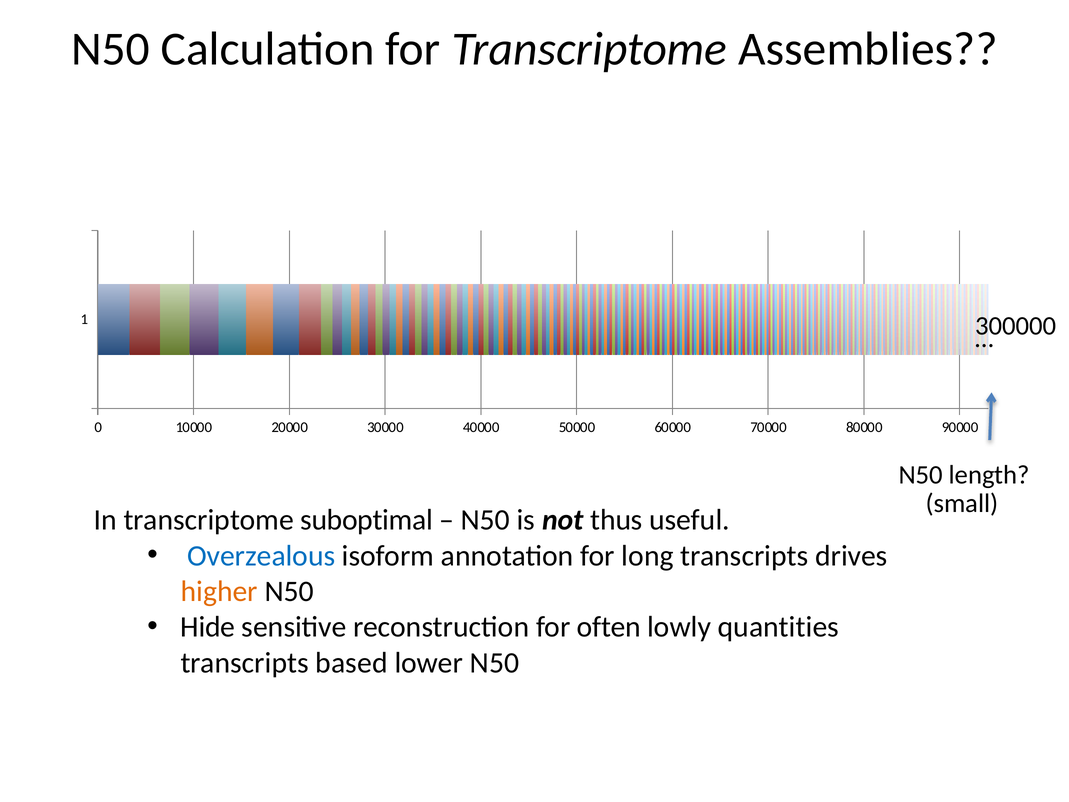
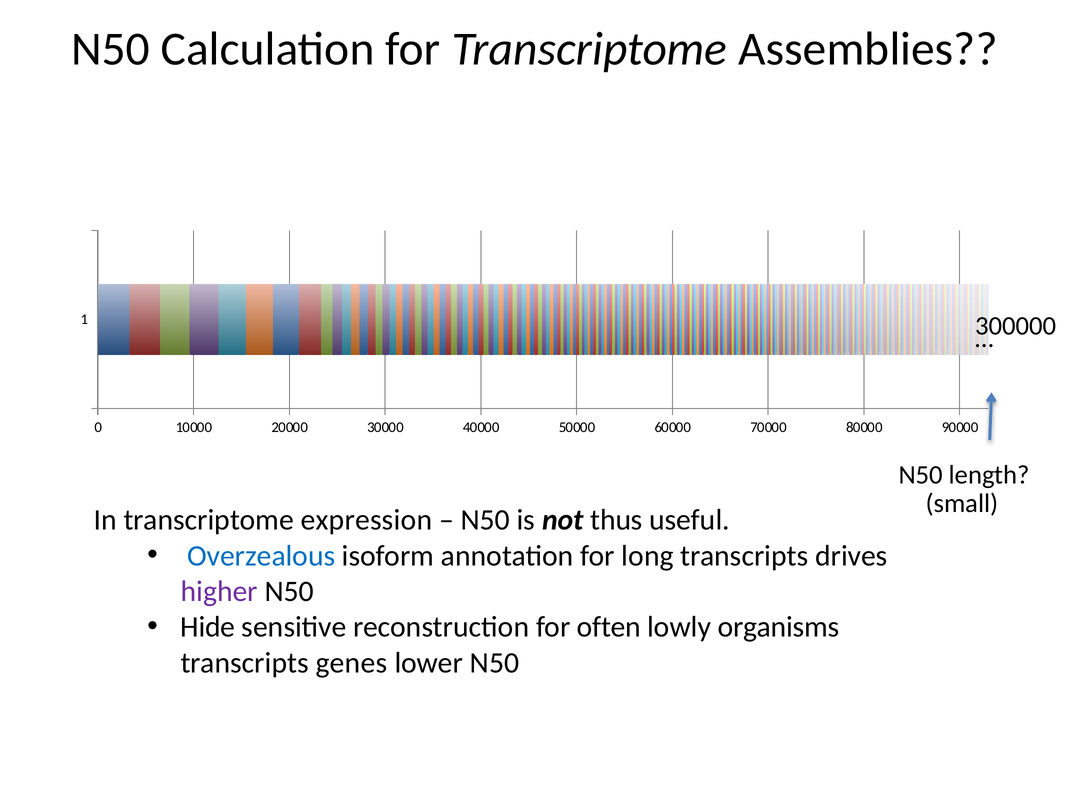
suboptimal: suboptimal -> expression (366, 520)
higher colour: orange -> purple (219, 591)
quantities: quantities -> organisms (779, 627)
based: based -> genes (351, 663)
